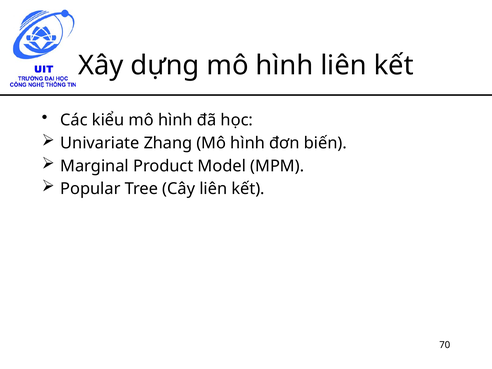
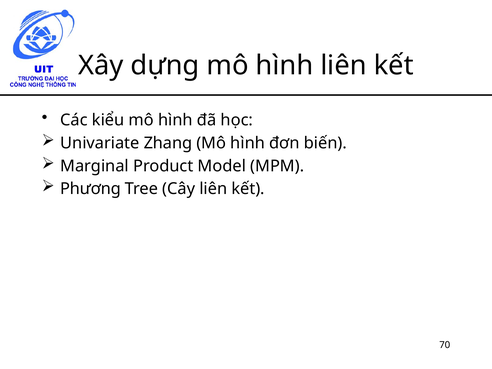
Popular: Popular -> Phương (90, 189)
